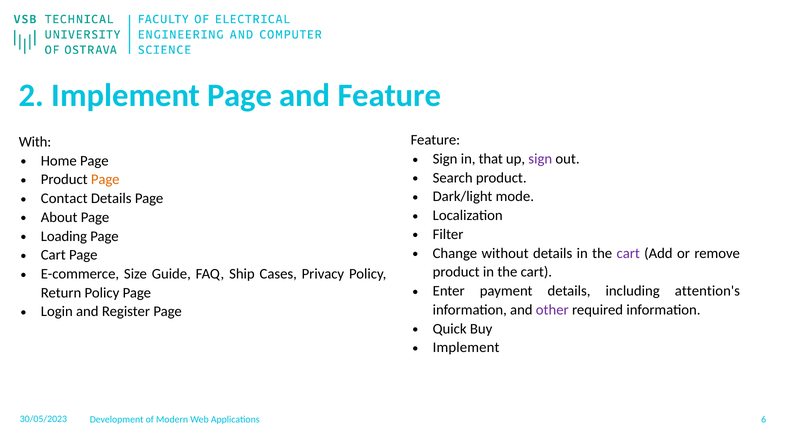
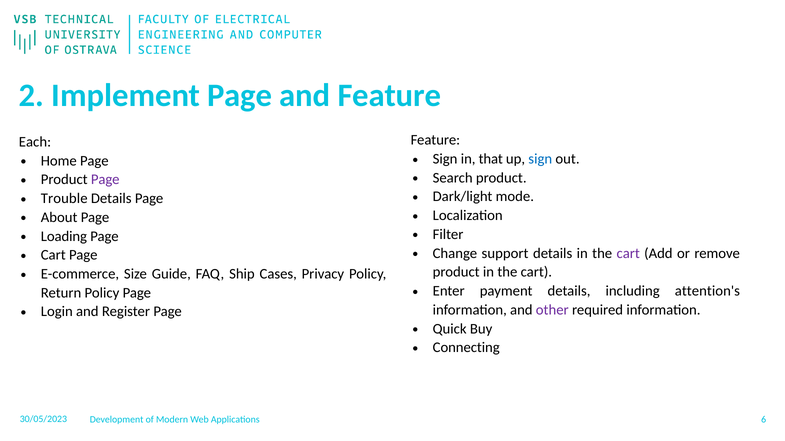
With: With -> Each (35, 142)
sign colour: purple -> blue (540, 159)
Page colour: orange -> purple (105, 180)
Contact: Contact -> Trouble (64, 199)
without: without -> support (505, 254)
Implement: Implement -> Connecting (466, 348)
